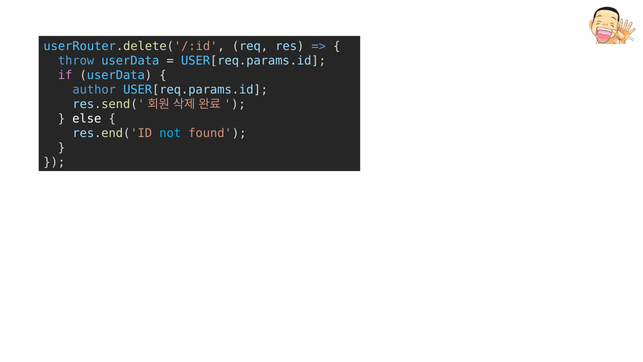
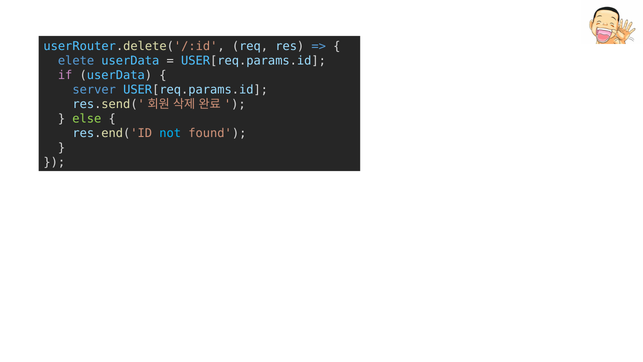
throw: throw -> elete (76, 61)
author: author -> server (94, 90)
else colour: white -> light green (87, 119)
